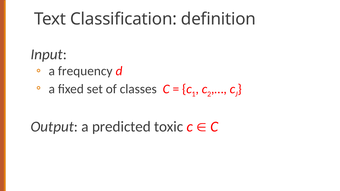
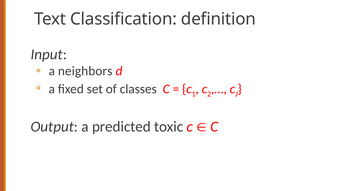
frequency: frequency -> neighbors (85, 71)
